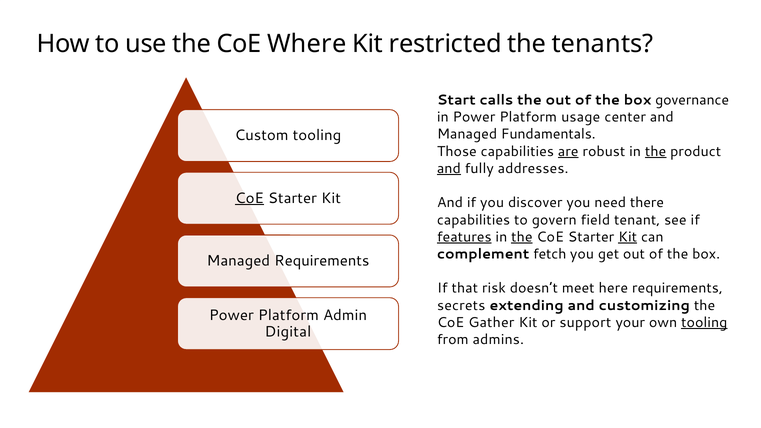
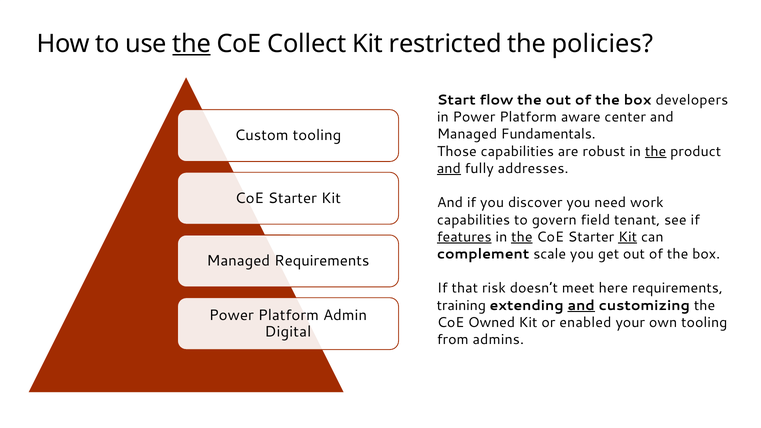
the underline: none -> present (192, 44)
Where: Where -> Collect (307, 44)
tenants: tenants -> policies (602, 44)
calls: calls -> flow (496, 100)
governance: governance -> developers (692, 100)
usage: usage -> aware (581, 117)
are underline: present -> none (568, 151)
CoE underline: present -> none (249, 198)
there: there -> work (647, 203)
fetch: fetch -> scale (550, 254)
secrets: secrets -> training (461, 305)
and underline: none -> present (581, 305)
Gather: Gather -> Owned (492, 323)
support: support -> enabled (585, 323)
tooling underline: present -> none (704, 323)
